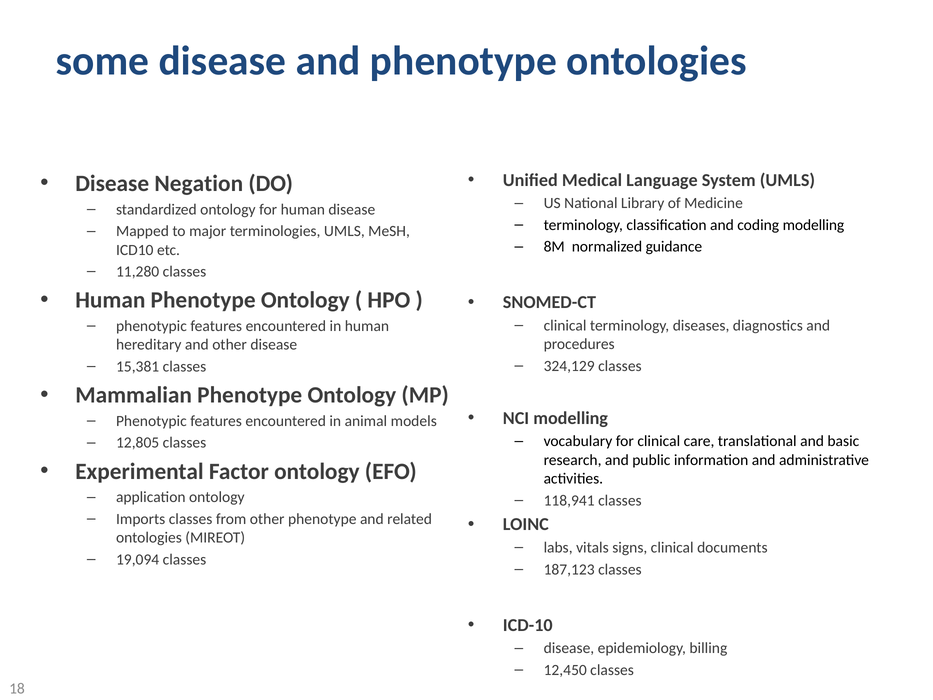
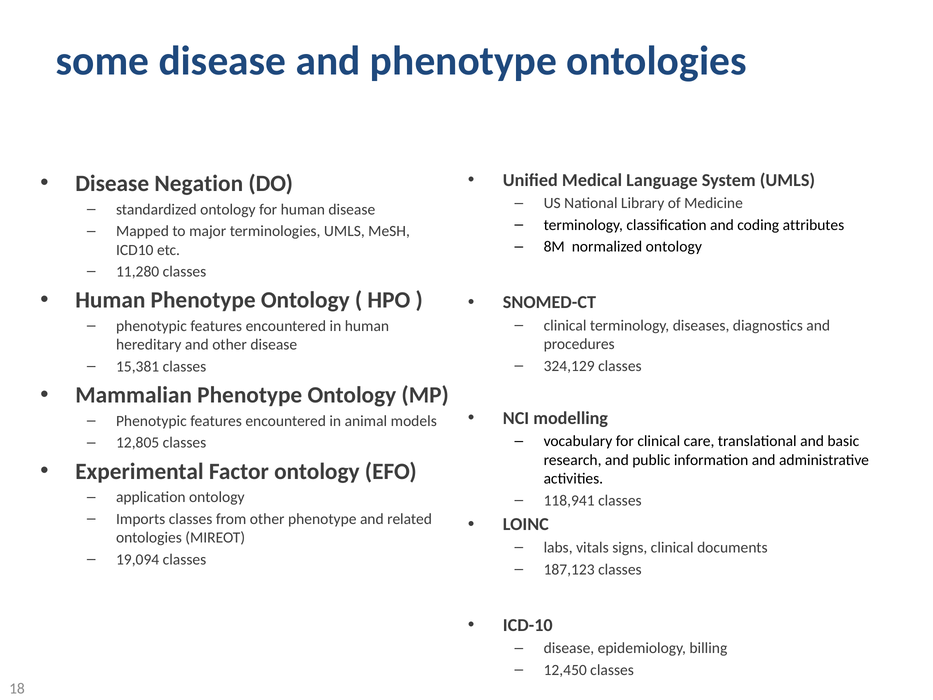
coding modelling: modelling -> attributes (813, 225)
normalized guidance: guidance -> ontology (674, 247)
